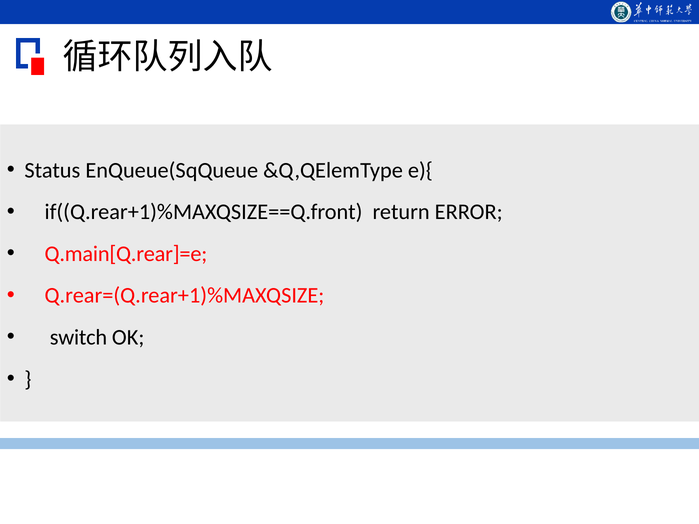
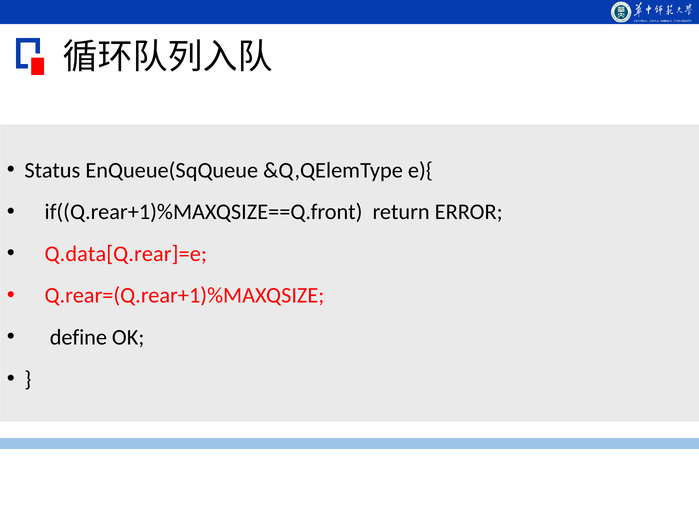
Q.main[Q.rear]=e: Q.main[Q.rear]=e -> Q.data[Q.rear]=e (126, 254)
switch: switch -> define (78, 338)
